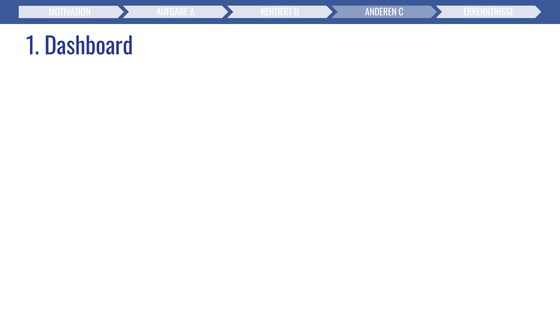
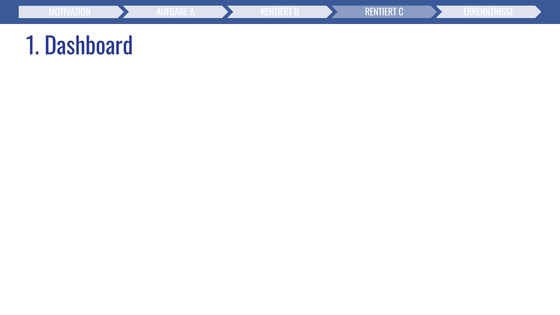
ANDEREN: ANDEREN -> RENTIERT (381, 13)
